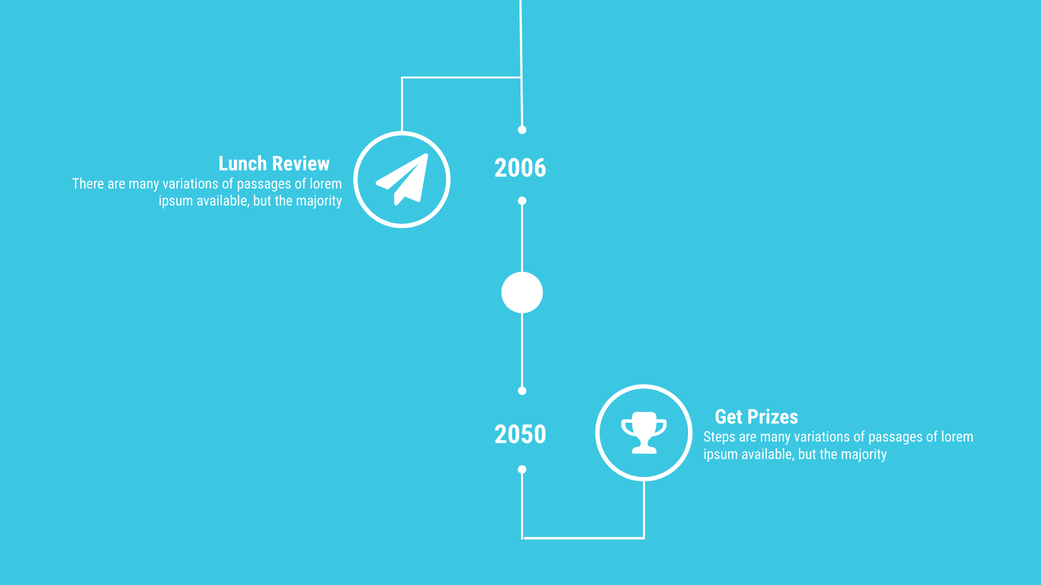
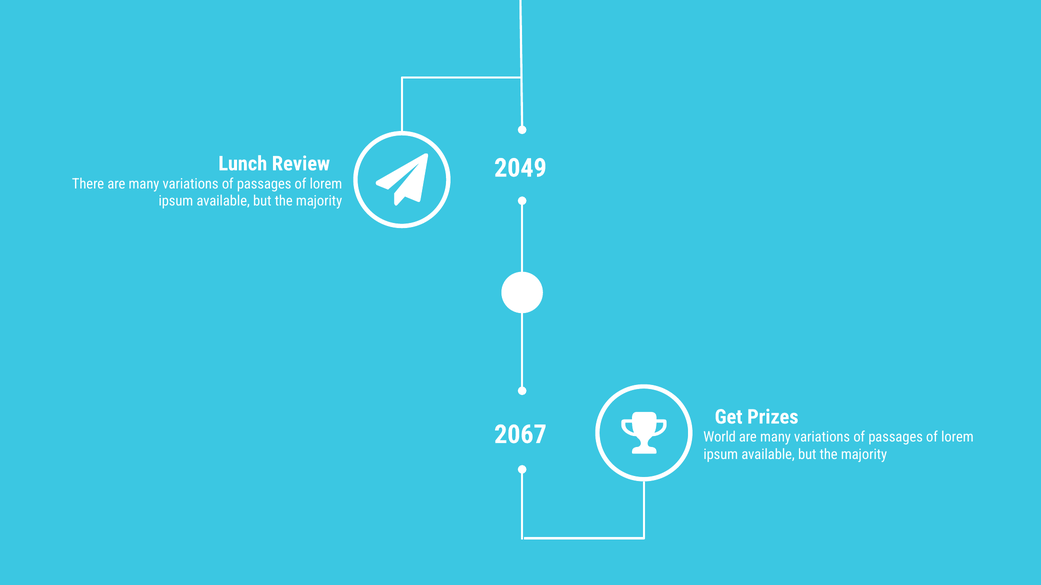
2006: 2006 -> 2049 (520, 168)
2050: 2050 -> 2067 (520, 435)
Steps: Steps -> World (720, 437)
